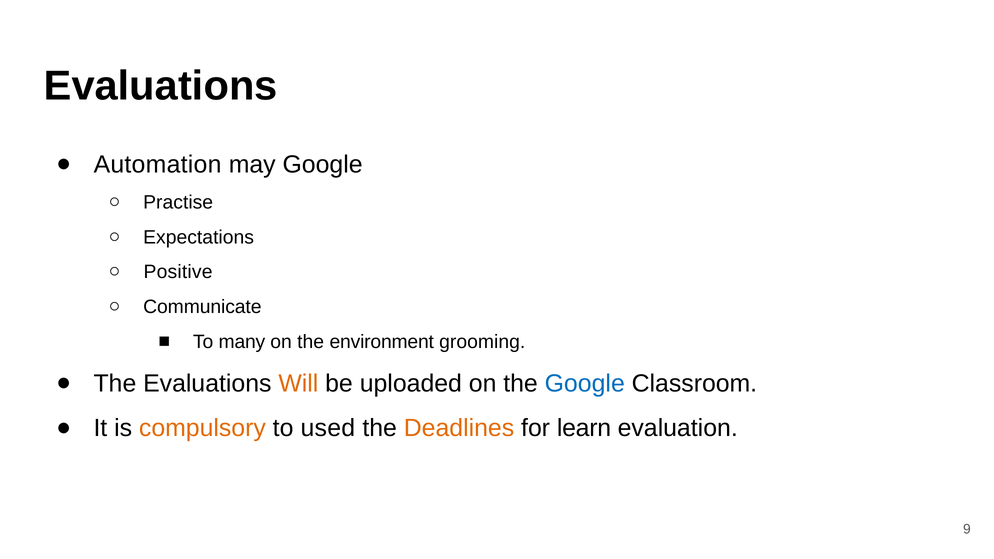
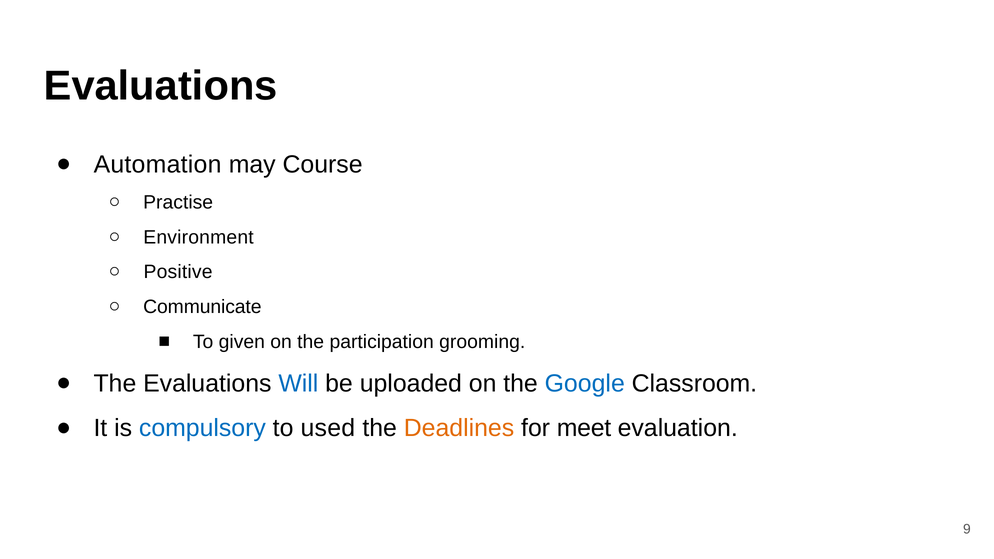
may Google: Google -> Course (323, 165)
Expectations: Expectations -> Environment (199, 237)
many: many -> given (242, 342)
environment: environment -> participation (382, 342)
Will colour: orange -> blue (298, 384)
compulsory colour: orange -> blue (202, 428)
learn: learn -> meet (584, 428)
